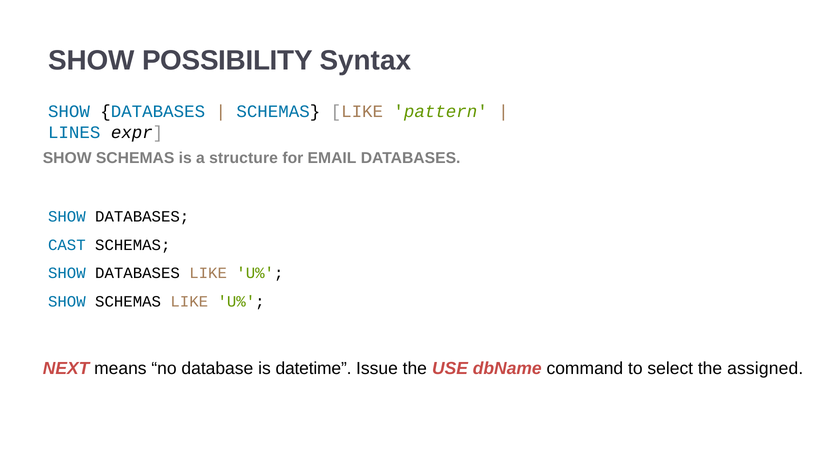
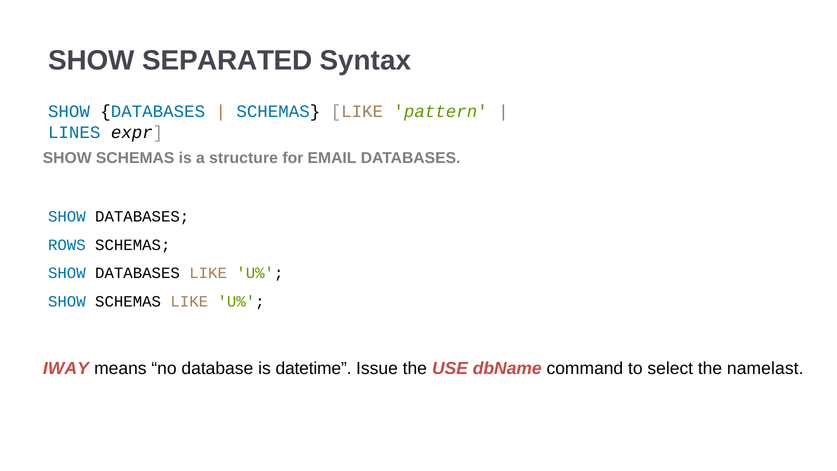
POSSIBILITY: POSSIBILITY -> SEPARATED (227, 61)
CAST: CAST -> ROWS (67, 245)
NEXT: NEXT -> IWAY (66, 368)
assigned: assigned -> namelast (765, 368)
